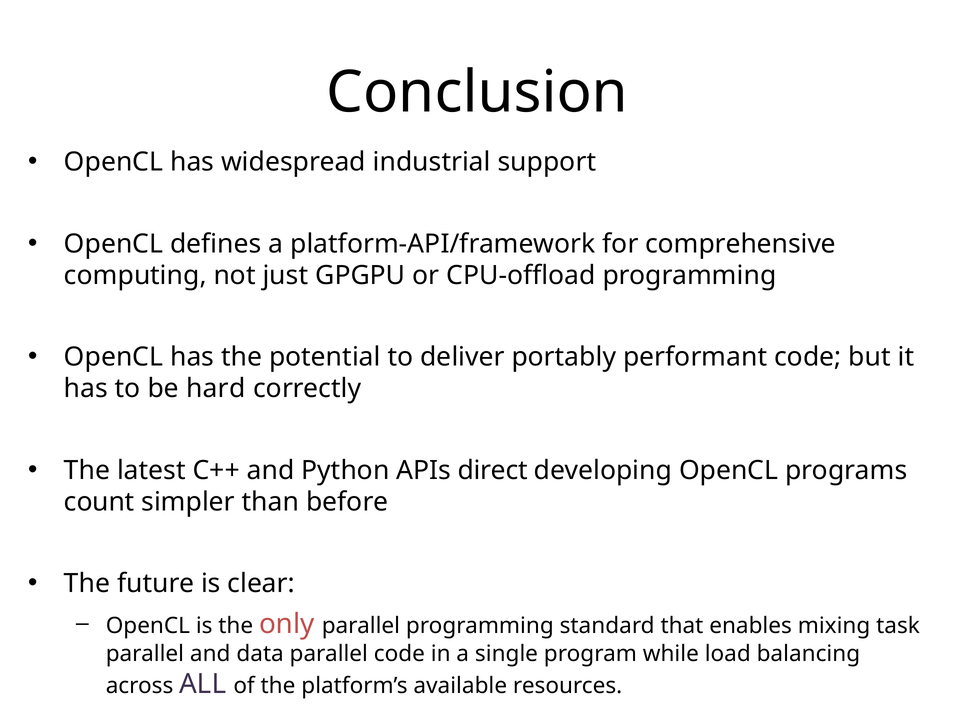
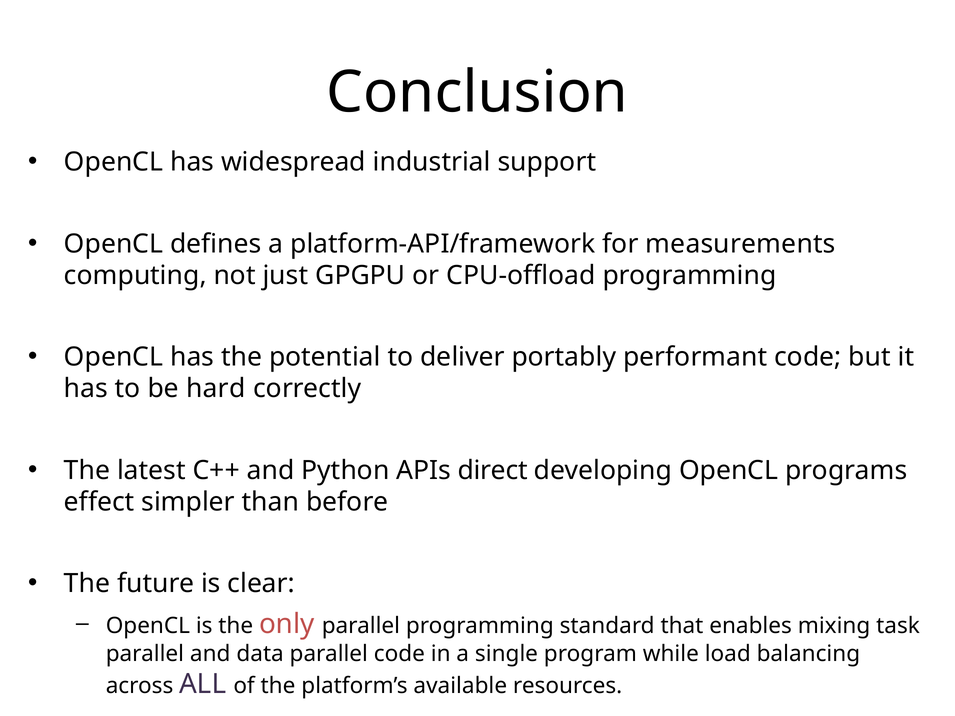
comprehensive: comprehensive -> measurements (741, 244)
count: count -> effect (99, 502)
